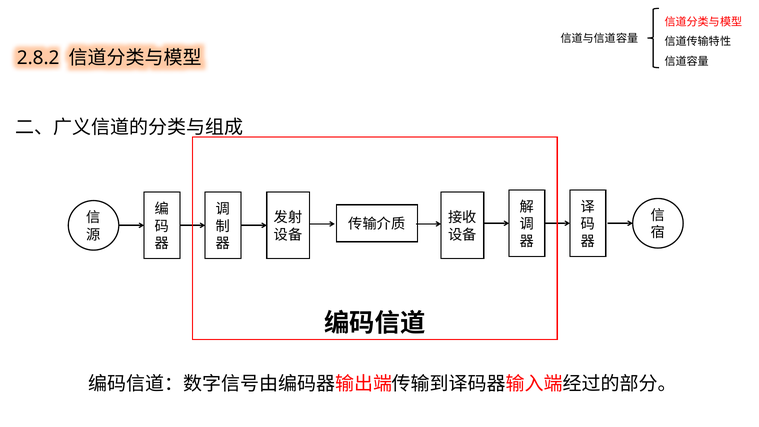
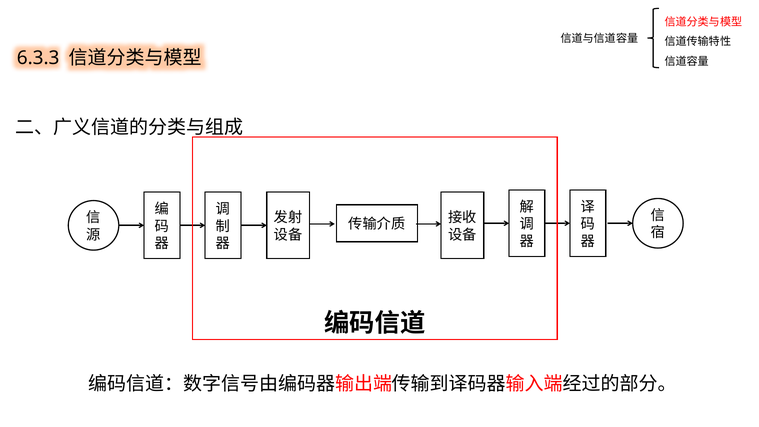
2.8.2: 2.8.2 -> 6.3.3 (38, 58)
